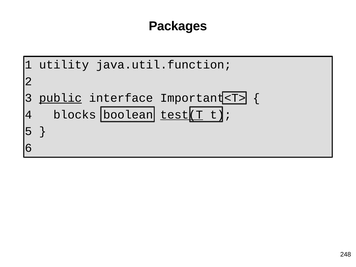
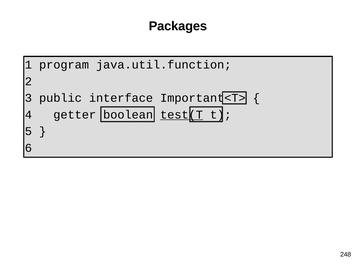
utility: utility -> program (64, 65)
public underline: present -> none (60, 98)
blocks: blocks -> getter (75, 115)
